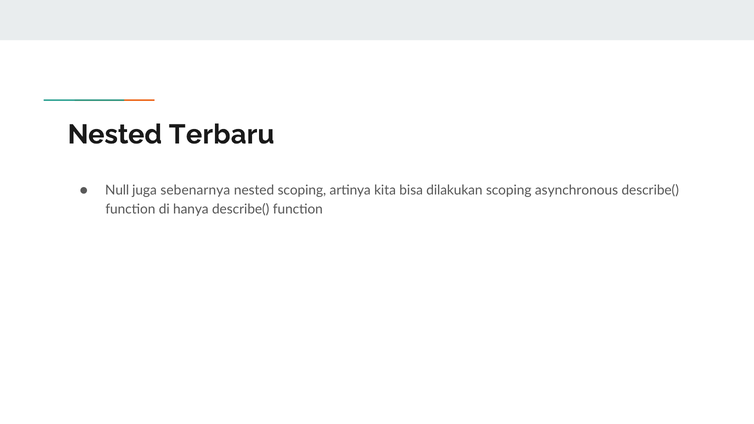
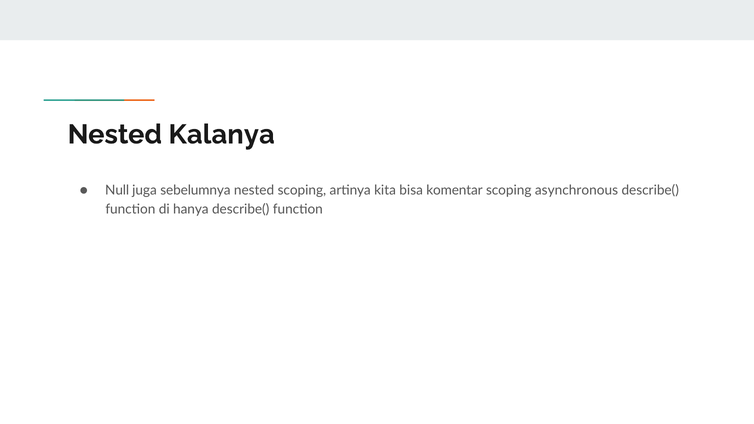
Terbaru: Terbaru -> Kalanya (222, 135)
sebenarnya: sebenarnya -> sebelumnya (195, 191)
dilakukan: dilakukan -> komentar (454, 191)
